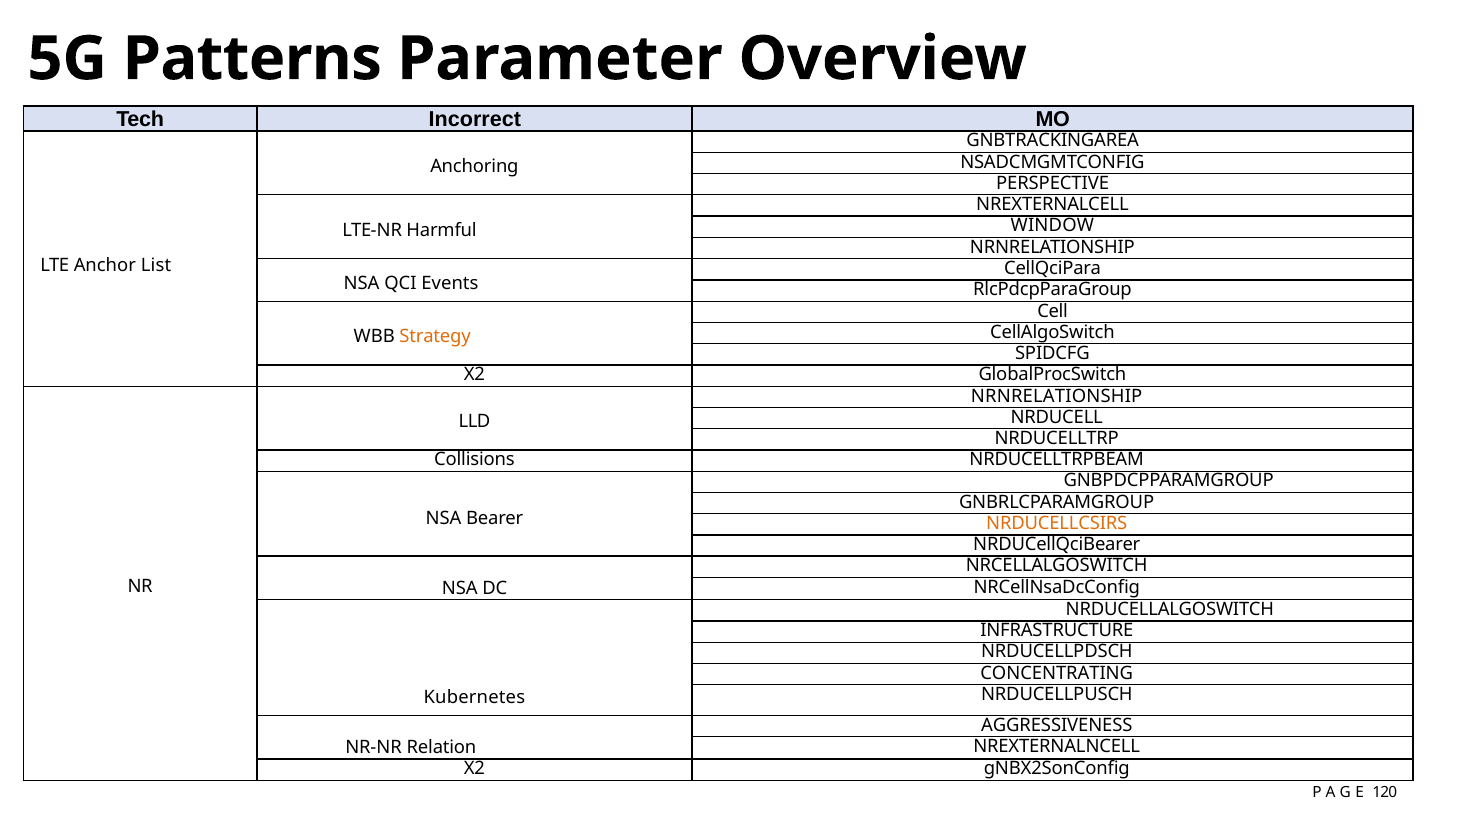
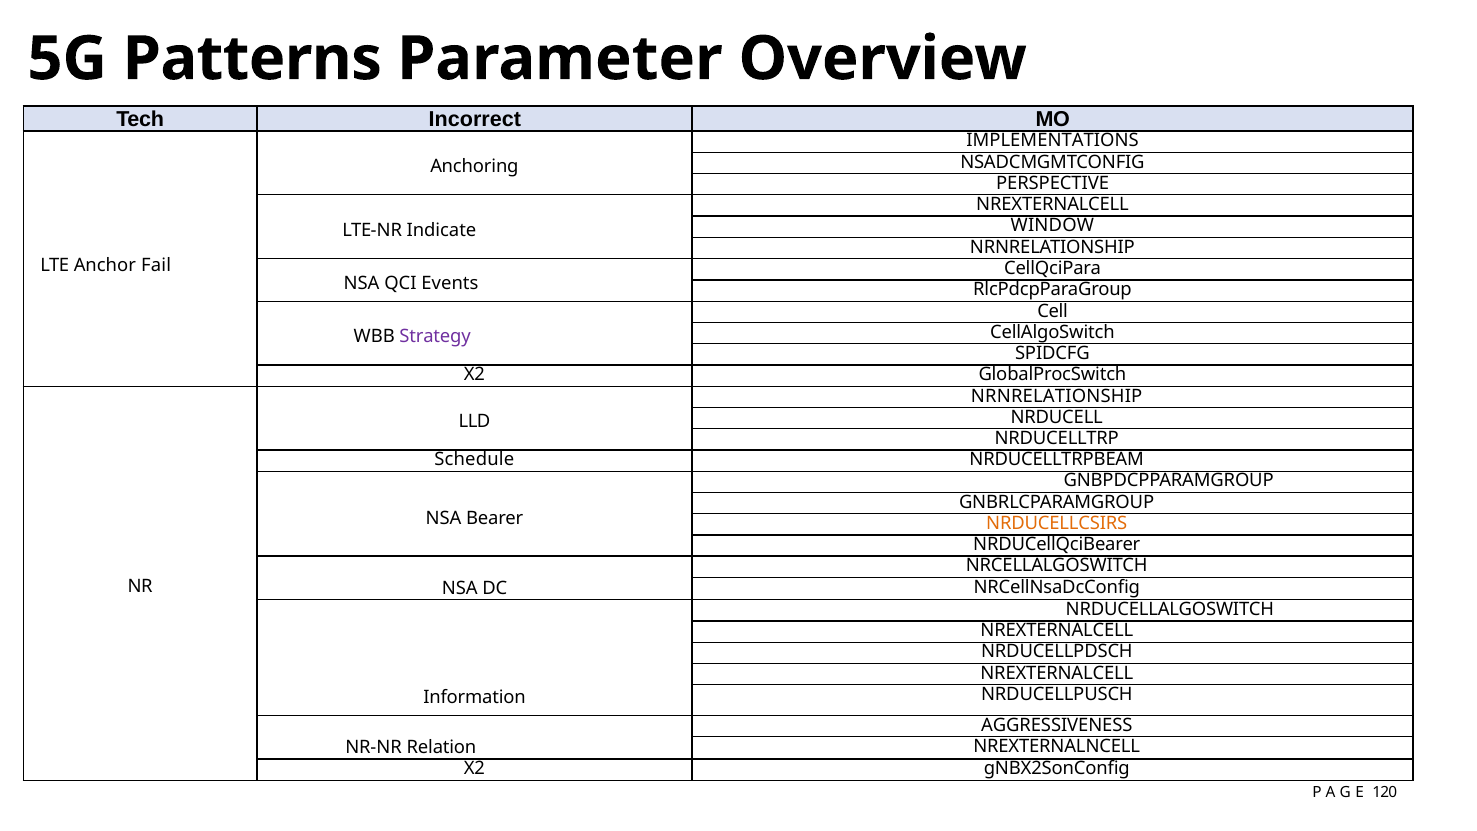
GNBTRACKINGAREA: GNBTRACKINGAREA -> IMPLEMENTATIONS (1053, 141)
Harmful: Harmful -> Indicate (441, 230)
List: List -> Fail (156, 266)
Strategy colour: orange -> purple (435, 337)
Collisions: Collisions -> Schedule (474, 460)
INFRASTRUCTURE: INFRASTRUCTURE -> NREXTERNALCELL (1057, 631)
CONCENTRATING: CONCENTRATING -> NREXTERNALCELL (1057, 673)
Kubernetes: Kubernetes -> Information (475, 697)
